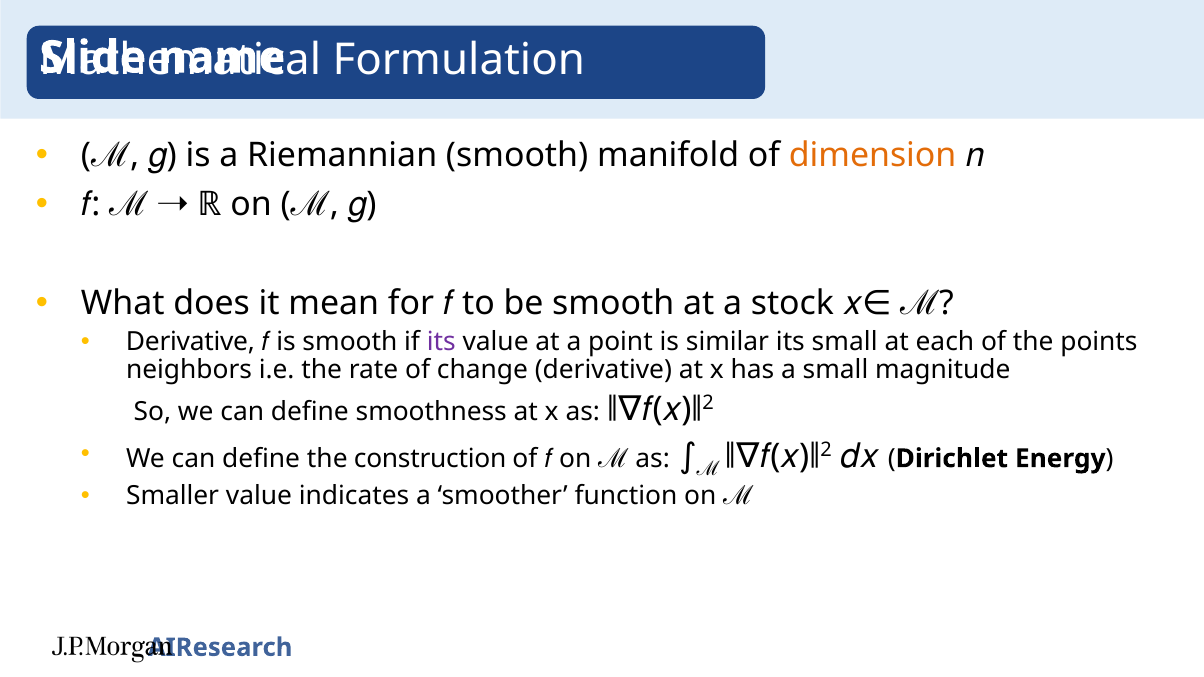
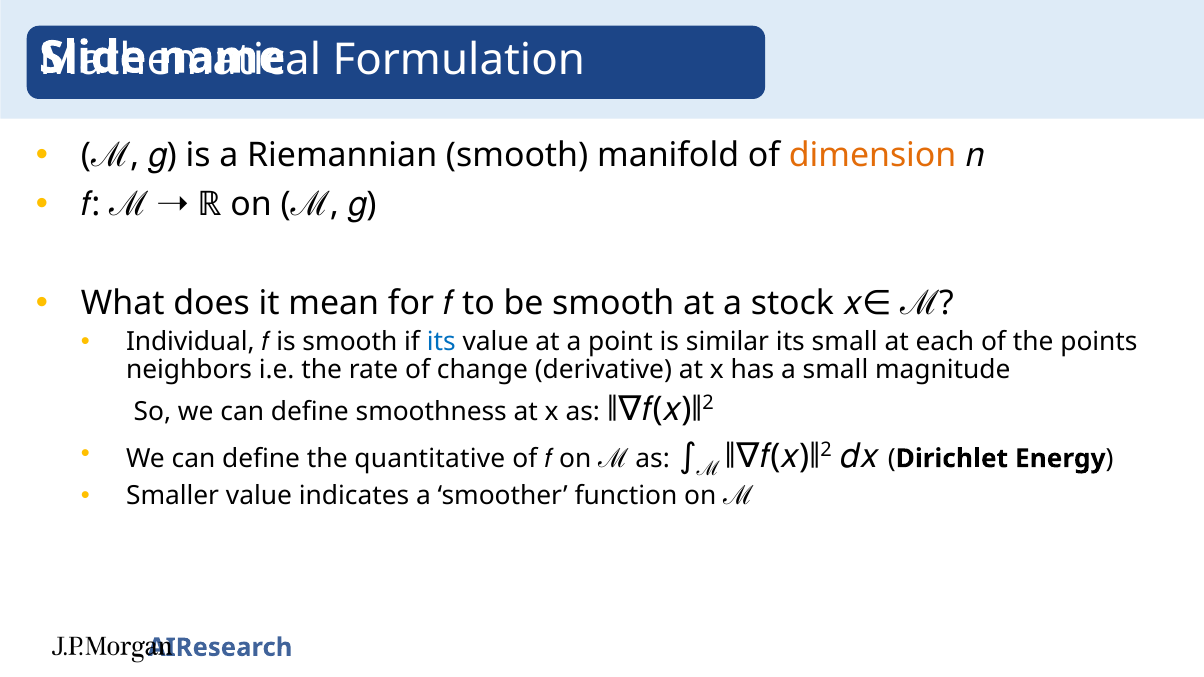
Derivative: Derivative -> Individual (190, 342)
its colour: purple -> blue (441, 342)
construction: construction -> quantitative (430, 459)
